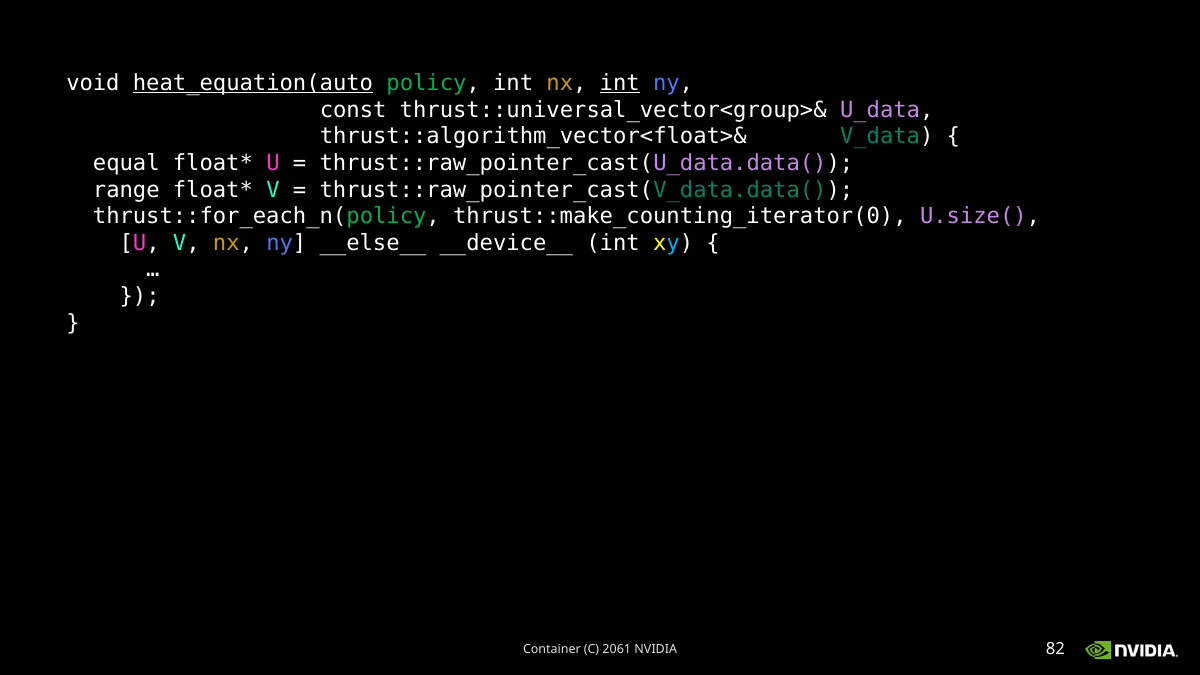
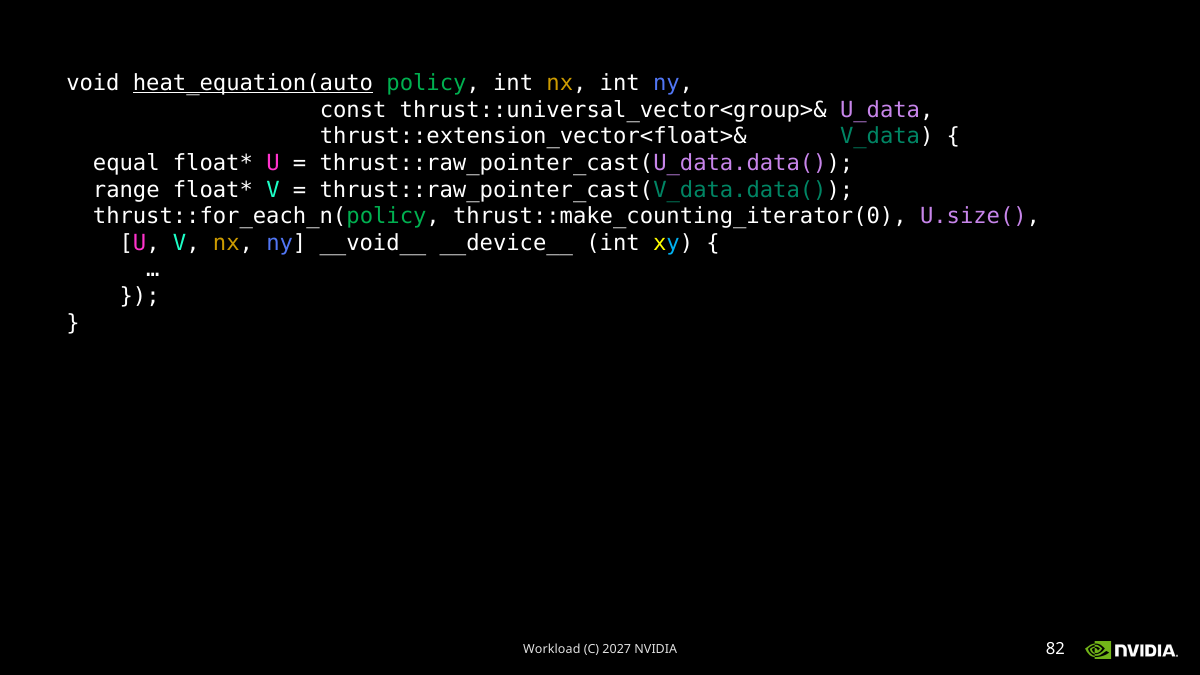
int underline: present -> none (620, 83)
thrust::algorithm_vector<float>&: thrust::algorithm_vector<float>& -> thrust::extension_vector<float>& (533, 136)
__else__: __else__ -> __void__ (373, 243)
Container: Container -> Workload (552, 649)
2061: 2061 -> 2027 (617, 649)
